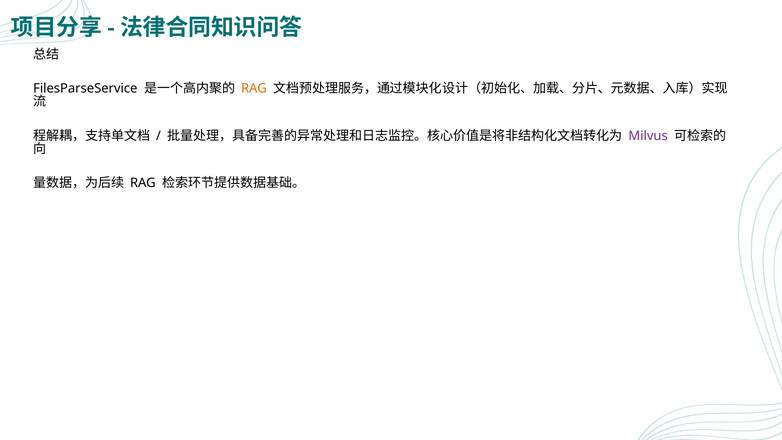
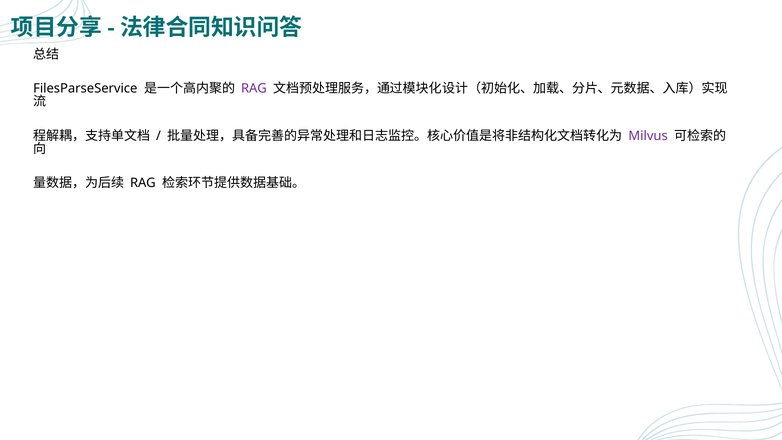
RAG colour: orange -> purple (254, 88)
